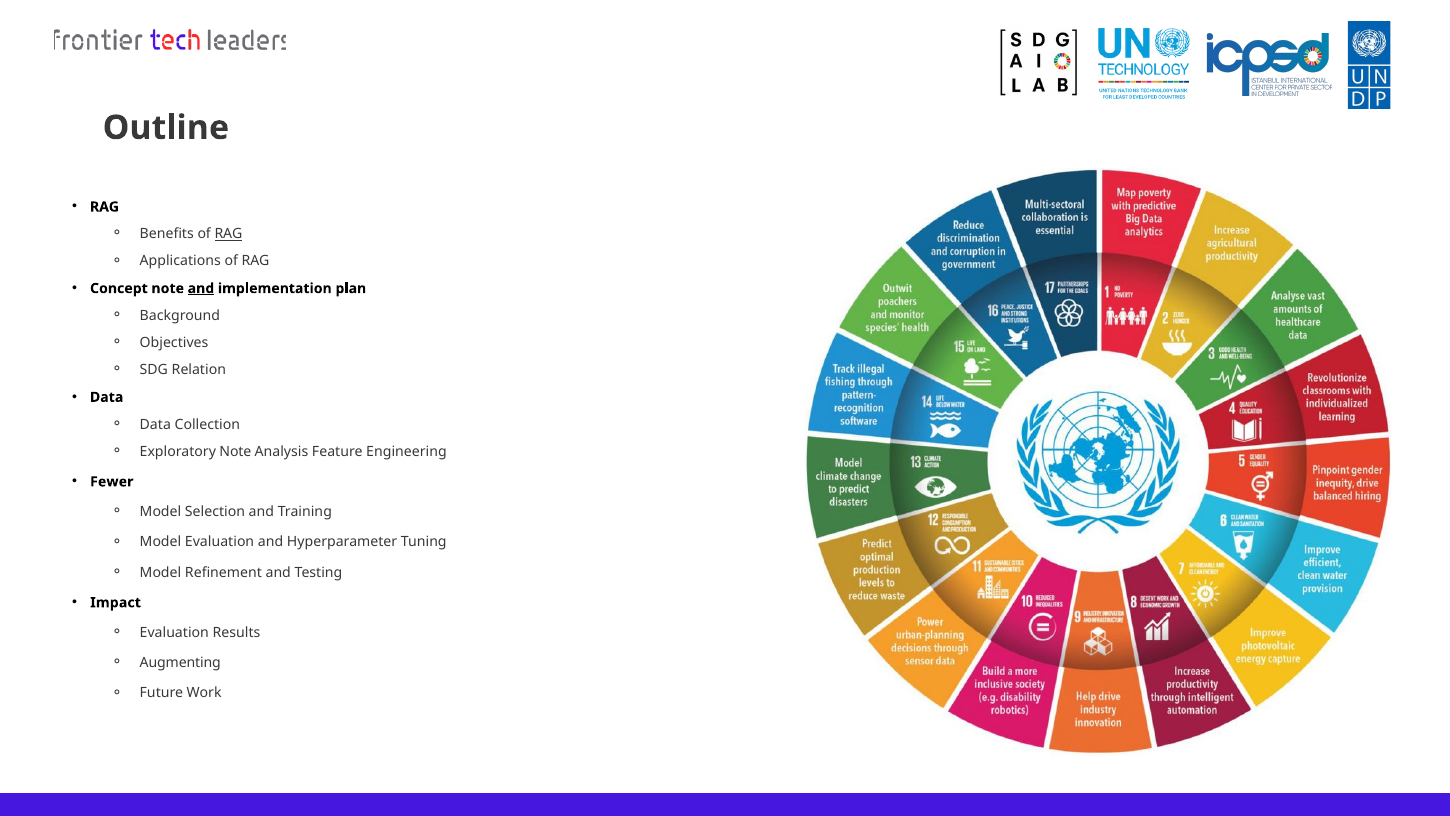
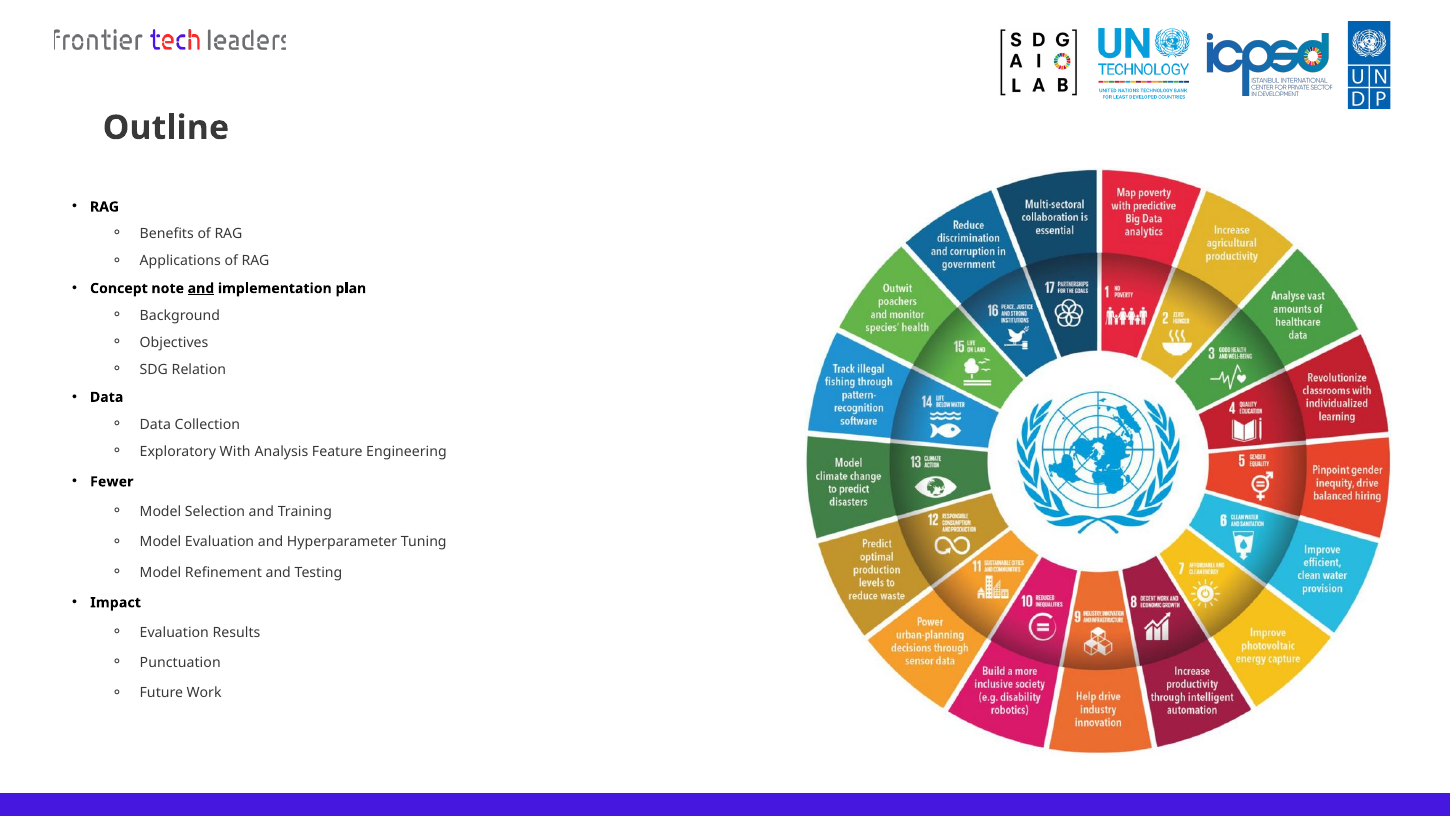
RAG underline: present -> none (229, 234)
Exploratory Note: Note -> With (235, 451)
Augmenting: Augmenting -> Punctuation (180, 663)
